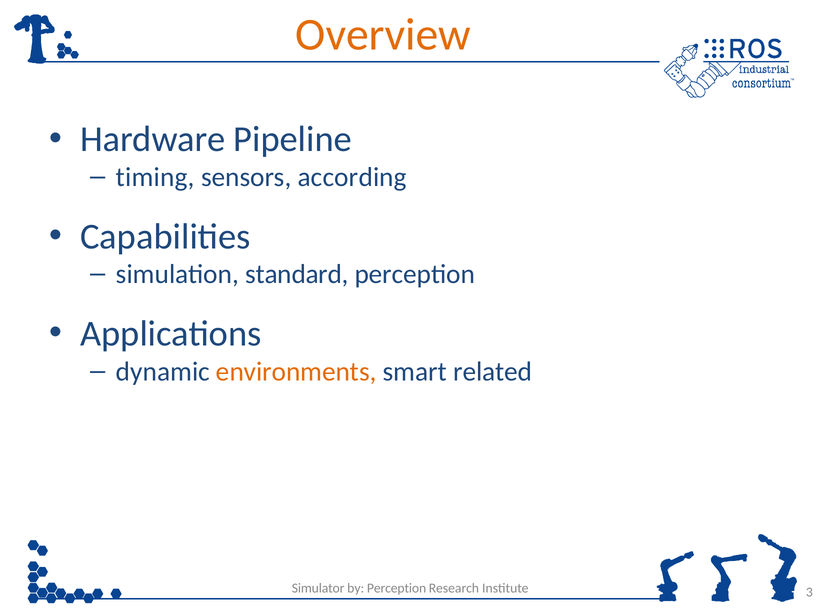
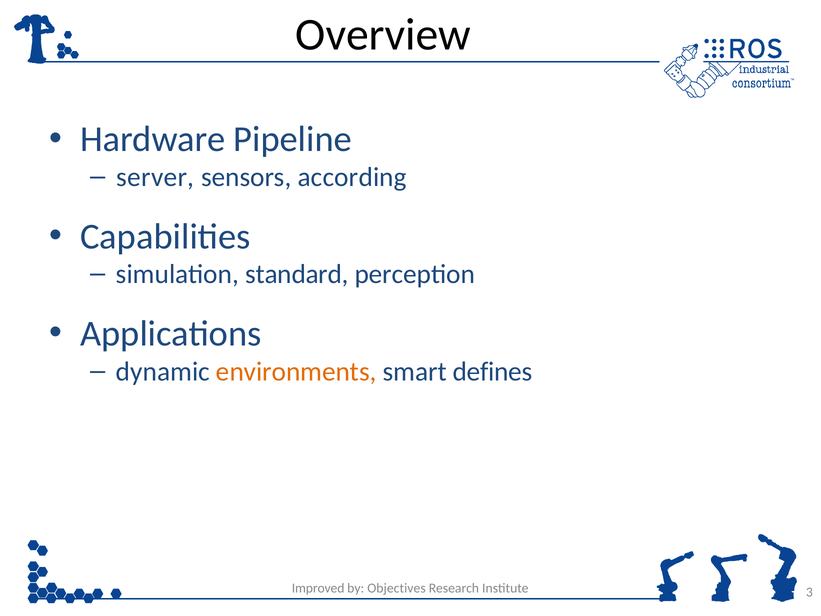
Overview colour: orange -> black (383, 35)
timing: timing -> server (155, 177)
related: related -> defines (493, 371)
Simulator: Simulator -> Improved (318, 588)
by Perception: Perception -> Objectives (396, 588)
